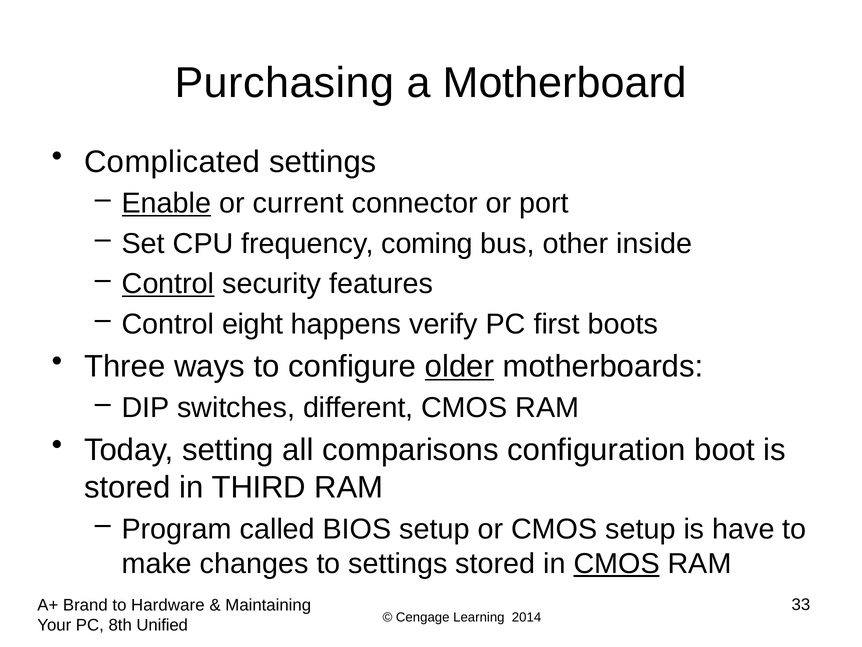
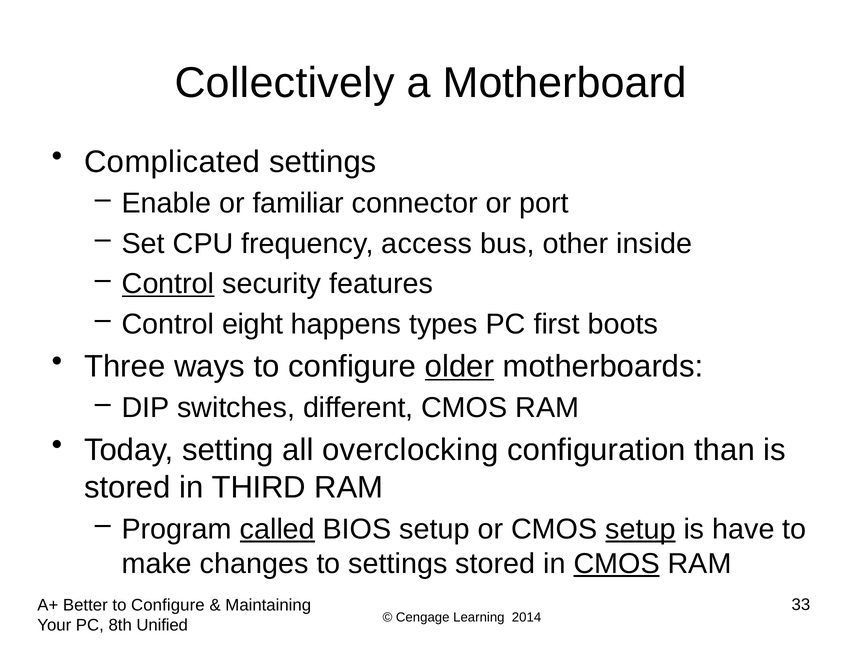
Purchasing: Purchasing -> Collectively (285, 83)
Enable underline: present -> none (166, 203)
current: current -> familiar (298, 203)
coming: coming -> access (427, 243)
verify: verify -> types (443, 324)
comparisons: comparisons -> overclocking (410, 450)
boot: boot -> than (725, 450)
called underline: none -> present (277, 529)
setup underline: none -> present (640, 529)
Brand: Brand -> Better (85, 605)
Hardware: Hardware -> Configure (168, 605)
